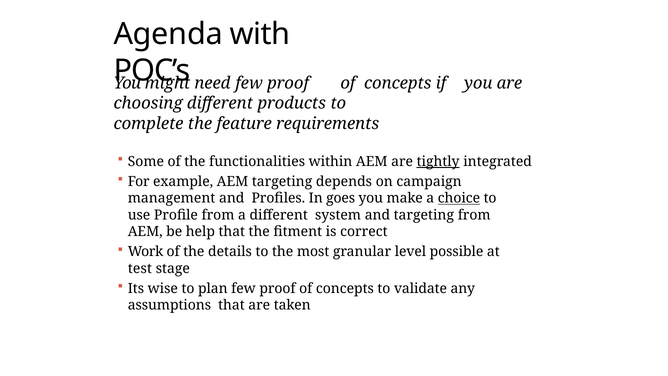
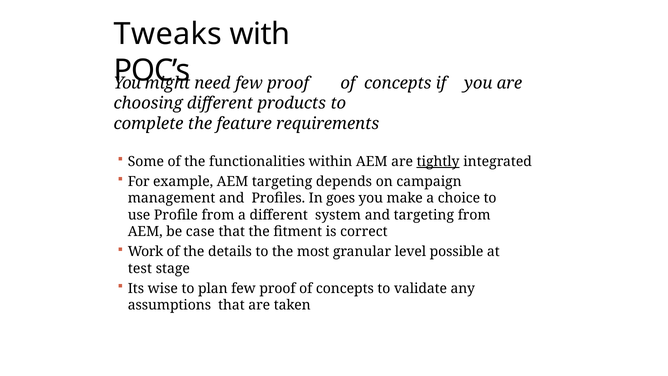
Agenda: Agenda -> Tweaks (168, 34)
choice underline: present -> none (459, 198)
help: help -> case (200, 232)
